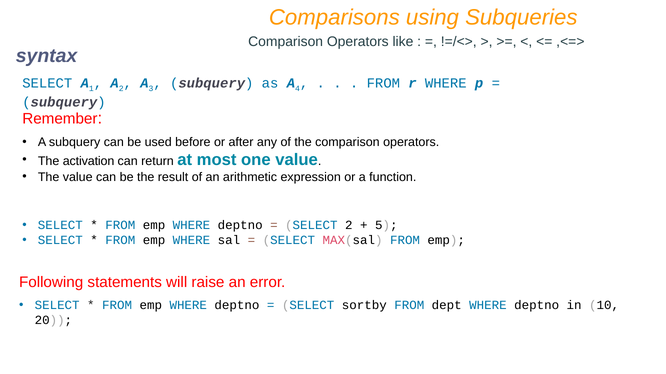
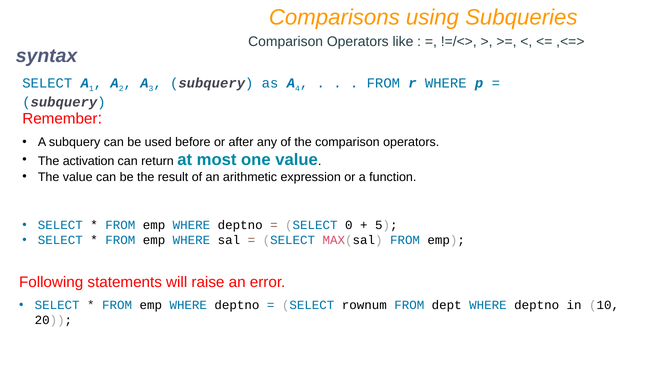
SELECT 2: 2 -> 0 (349, 226)
sortby: sortby -> rownum (364, 306)
